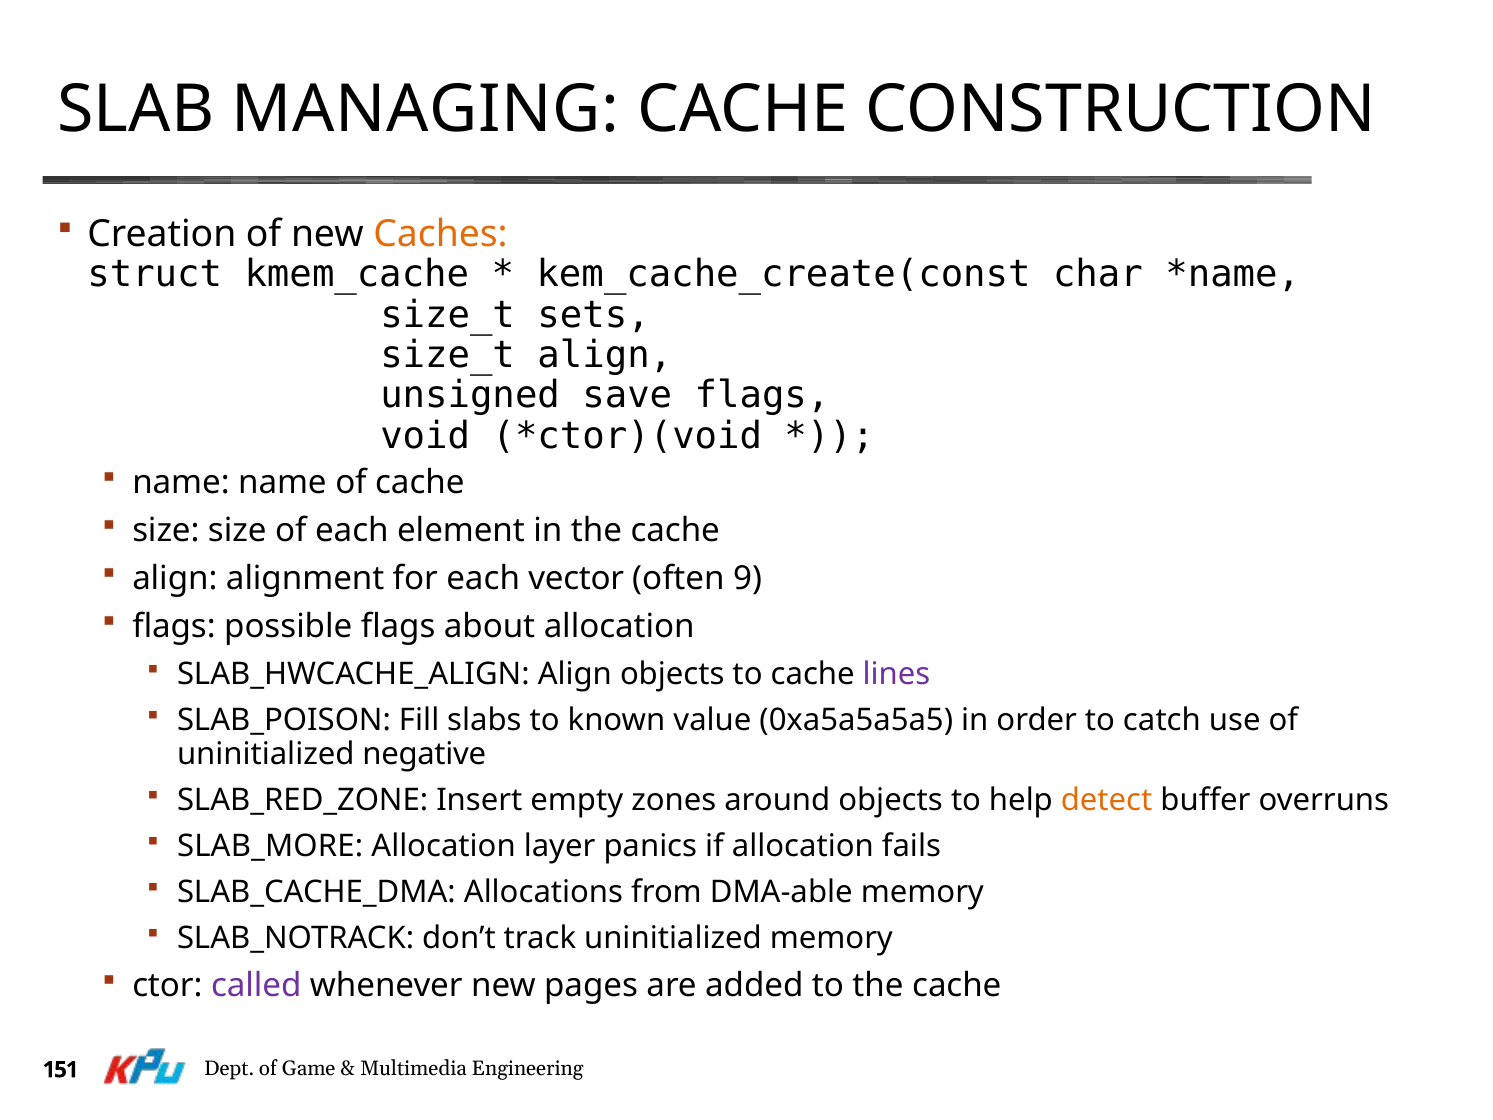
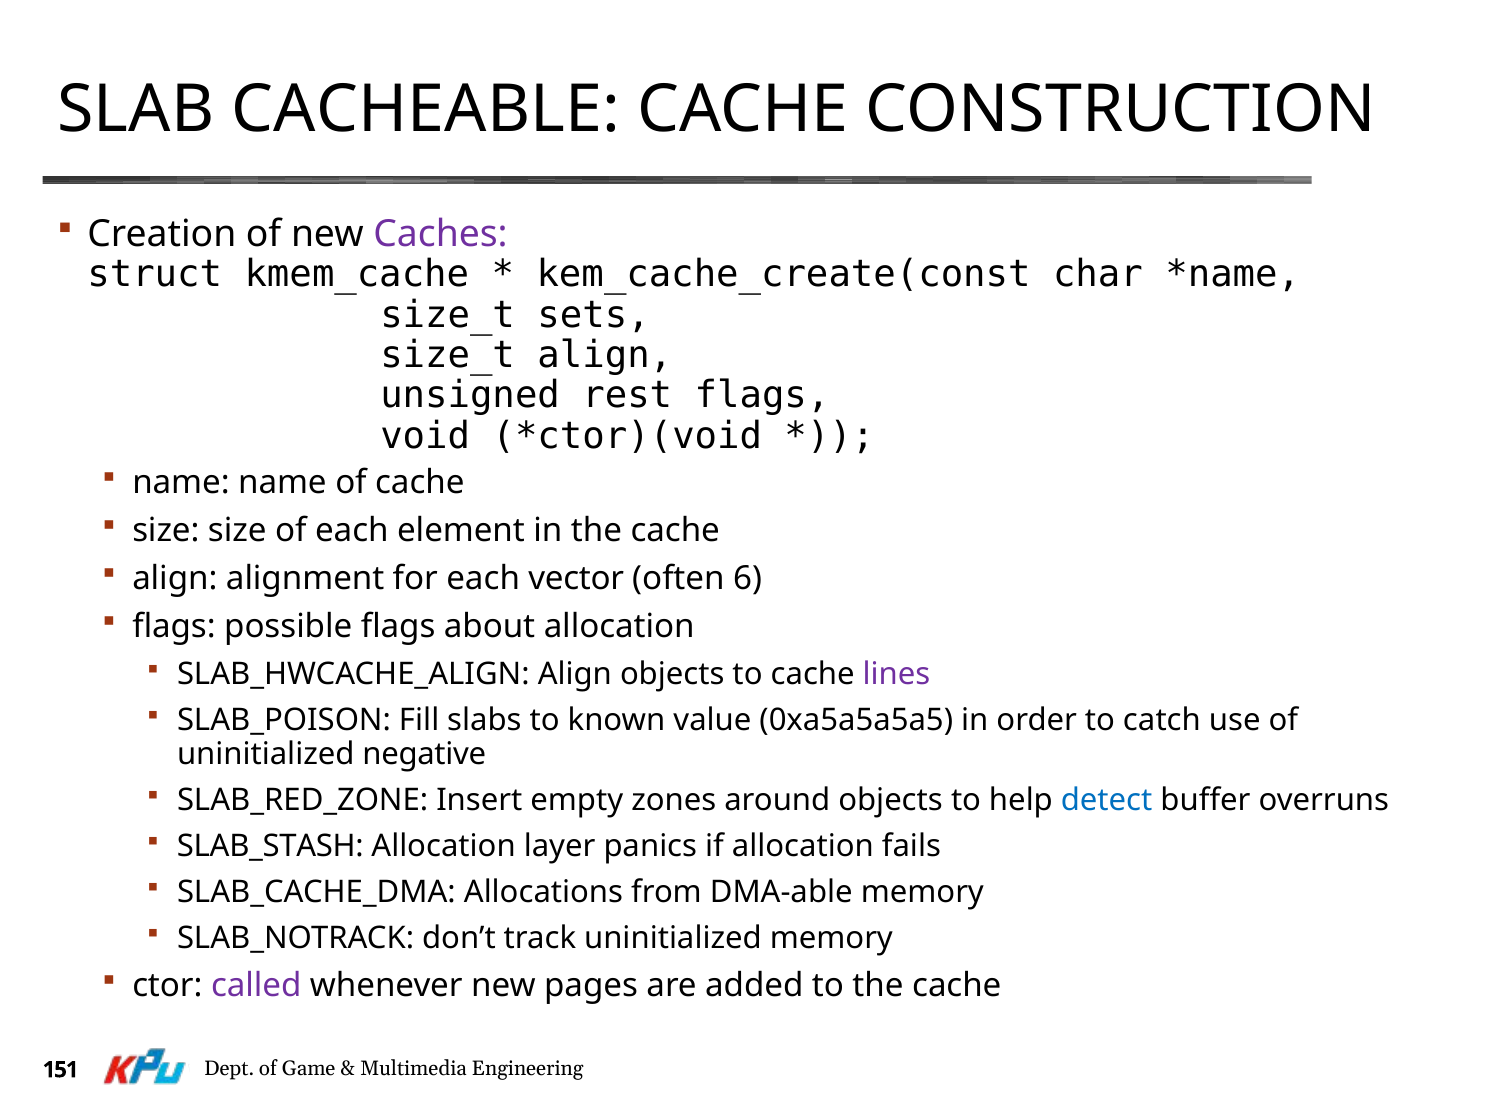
MANAGING: MANAGING -> CACHEABLE (426, 109)
Caches colour: orange -> purple (441, 234)
save: save -> rest (627, 395)
9: 9 -> 6 (748, 579)
detect colour: orange -> blue (1107, 800)
SLAB_MORE: SLAB_MORE -> SLAB_STASH (270, 846)
